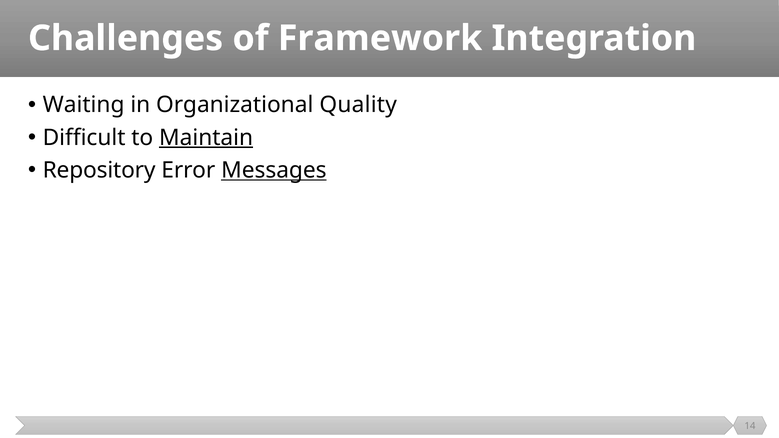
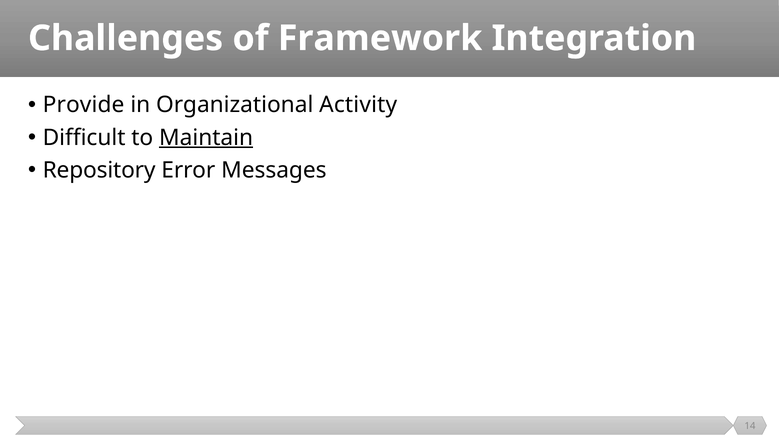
Waiting: Waiting -> Provide (84, 105)
Quality: Quality -> Activity (358, 105)
Messages underline: present -> none (274, 170)
